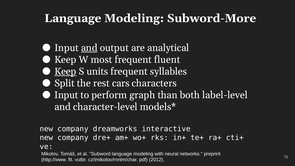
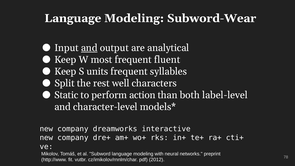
Subword-More: Subword-More -> Subword-Wear (212, 18)
Keep underline: present -> none (65, 72)
cars: cars -> well (121, 83)
Input: Input -> Static (66, 95)
graph: graph -> action (142, 95)
